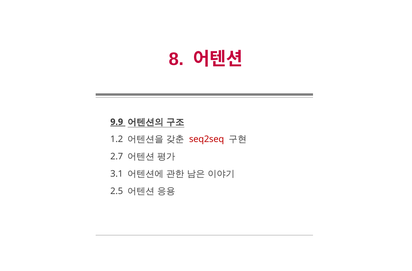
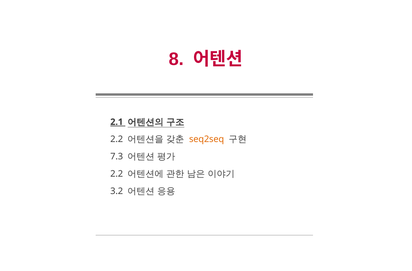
9.9: 9.9 -> 2.1 (117, 122)
1.2: 1.2 -> 2.2 (117, 139)
seq2seq colour: red -> orange (207, 139)
2.7: 2.7 -> 7.3 (117, 156)
3.1: 3.1 -> 2.2 (117, 174)
2.5: 2.5 -> 3.2 (117, 191)
